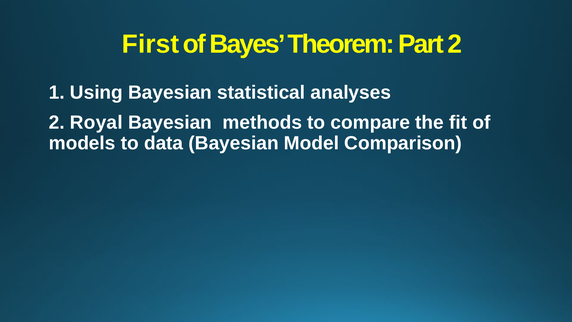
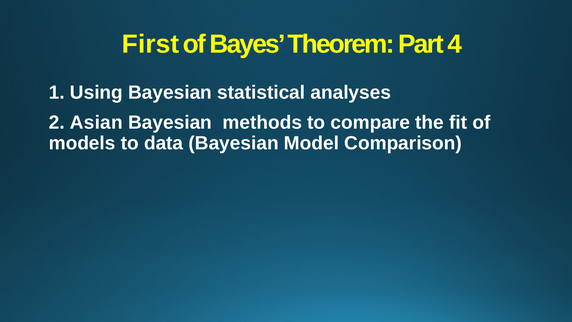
Part 2: 2 -> 4 (455, 44)
Royal: Royal -> Asian (96, 123)
